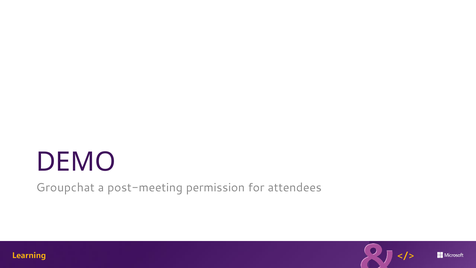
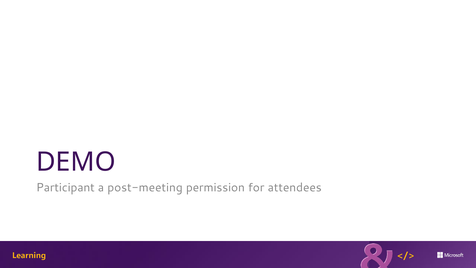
Groupchat: Groupchat -> Participant (65, 187)
